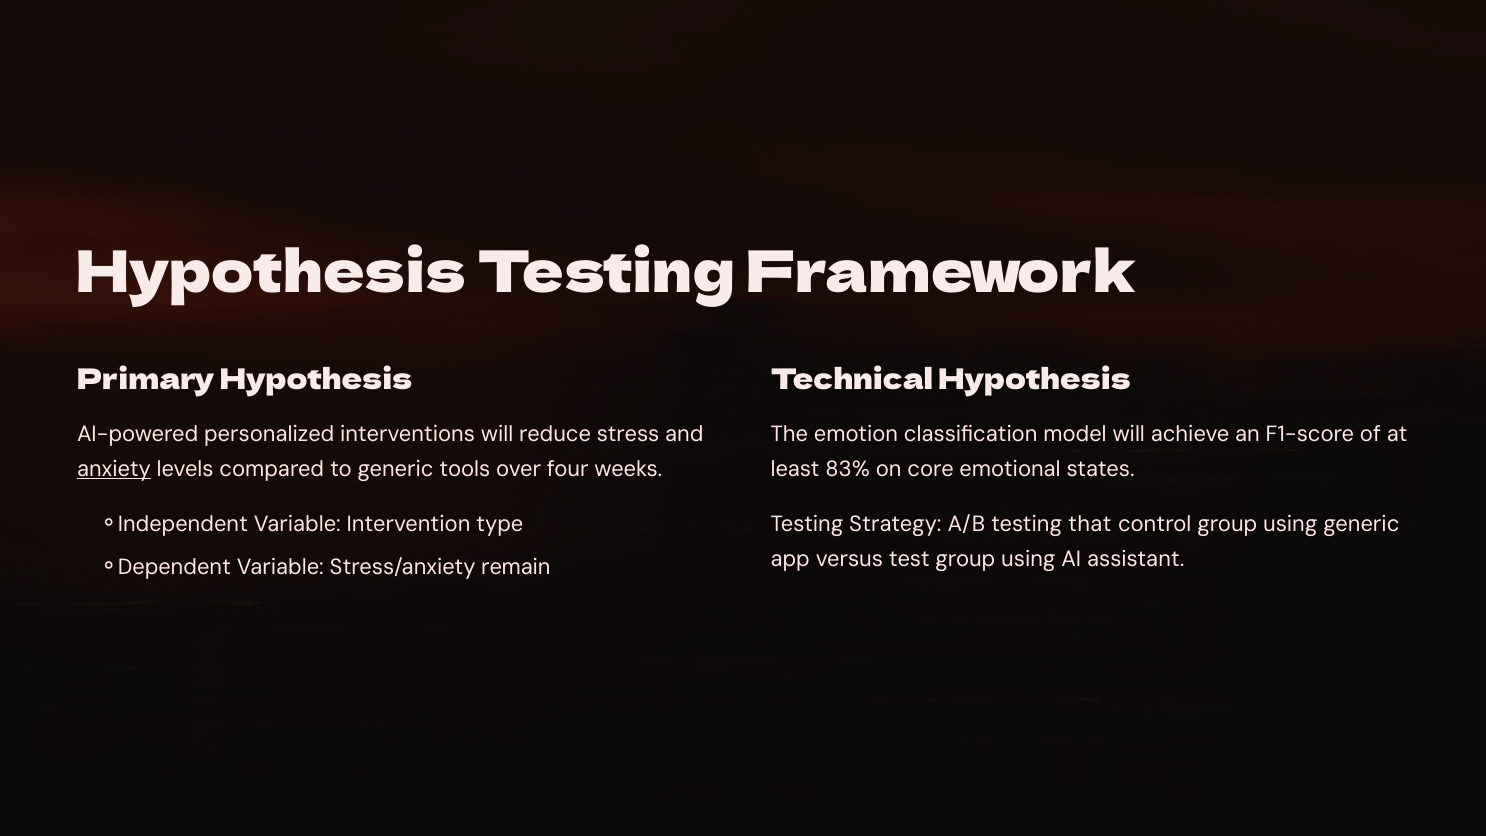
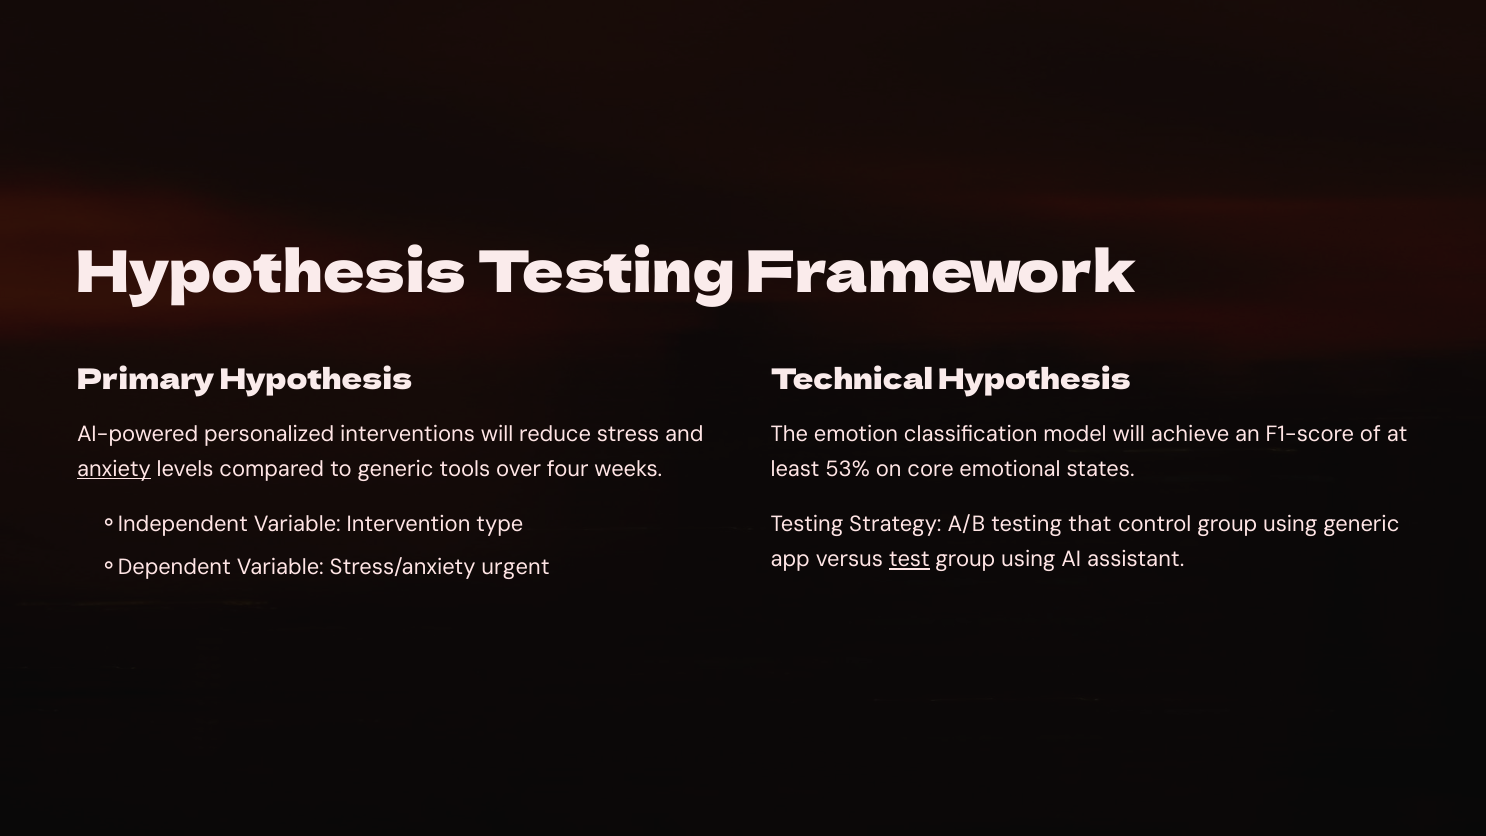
83%: 83% -> 53% (848, 469)
test underline: none -> present (909, 559)
remain: remain -> urgent (516, 567)
